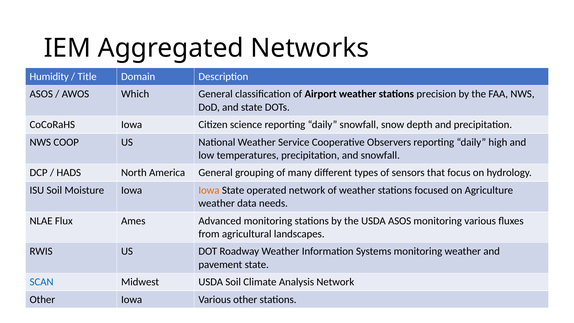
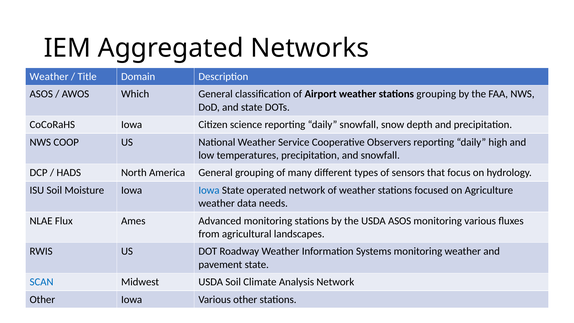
Humidity: Humidity -> Weather (49, 77)
stations precision: precision -> grouping (436, 94)
Iowa colour: orange -> blue (209, 190)
